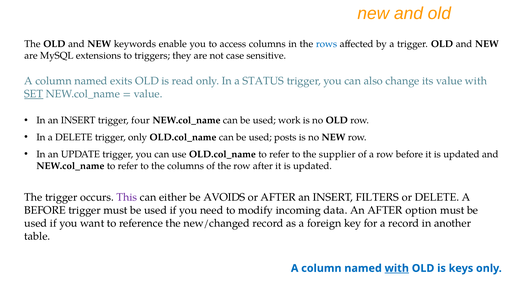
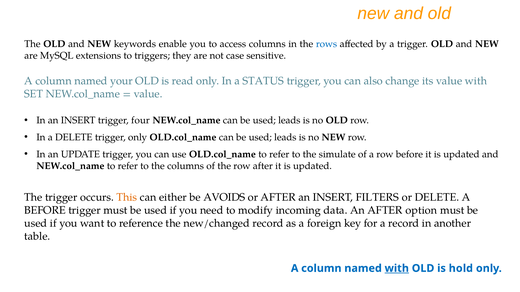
exits: exits -> your (121, 81)
SET underline: present -> none (34, 94)
work: work -> leads (289, 121)
posts: posts -> leads (285, 138)
supplier: supplier -> simulate (337, 154)
This colour: purple -> orange (127, 198)
keys: keys -> hold (461, 269)
